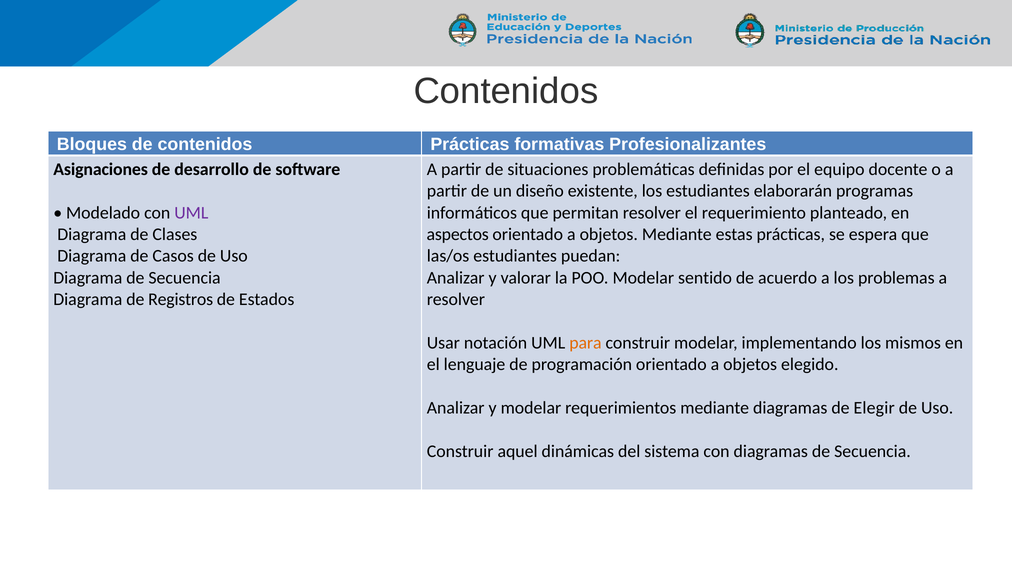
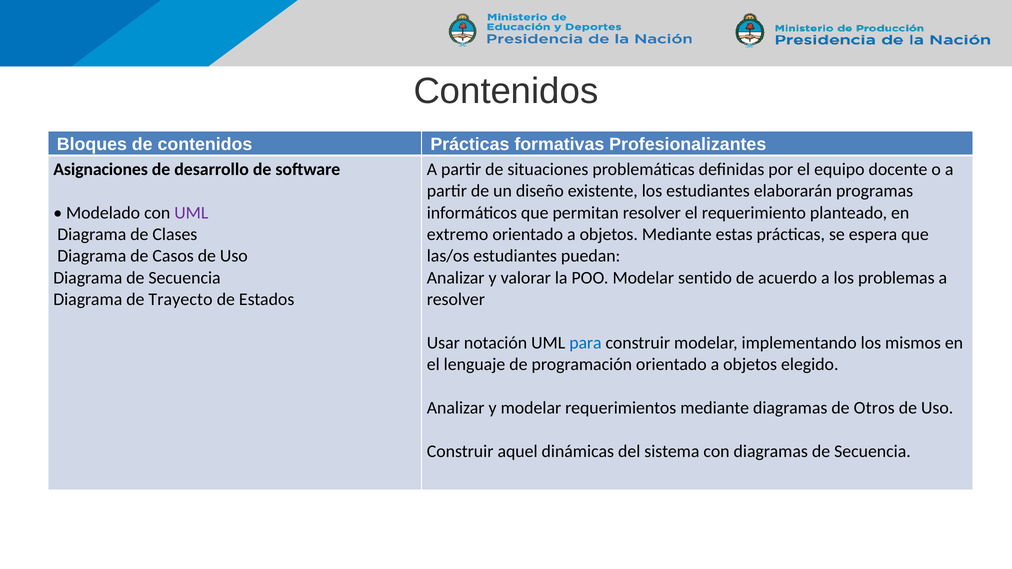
aspectos: aspectos -> extremo (458, 234)
Registros: Registros -> Trayecto (181, 300)
para colour: orange -> blue (585, 343)
Elegir: Elegir -> Otros (874, 408)
